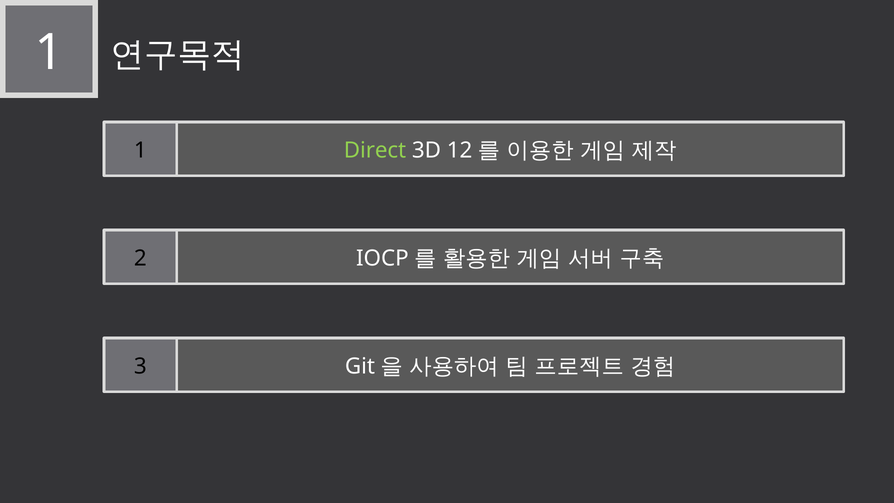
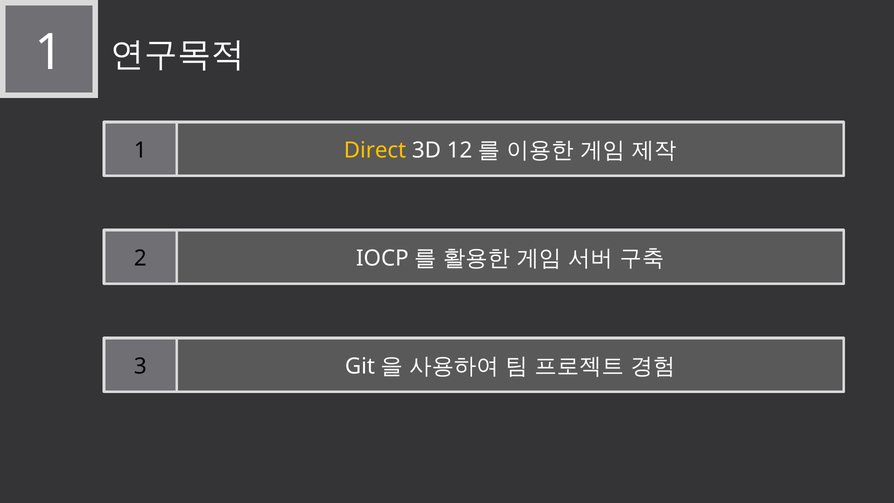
Direct colour: light green -> yellow (375, 150)
